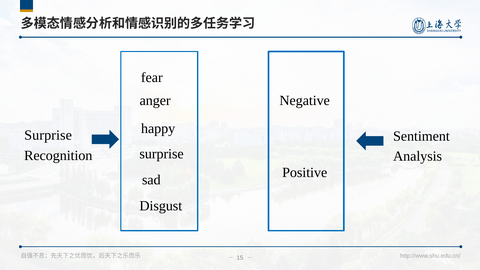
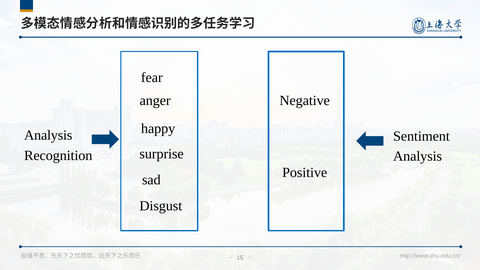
Surprise: Surprise -> Analysis (48, 135)
